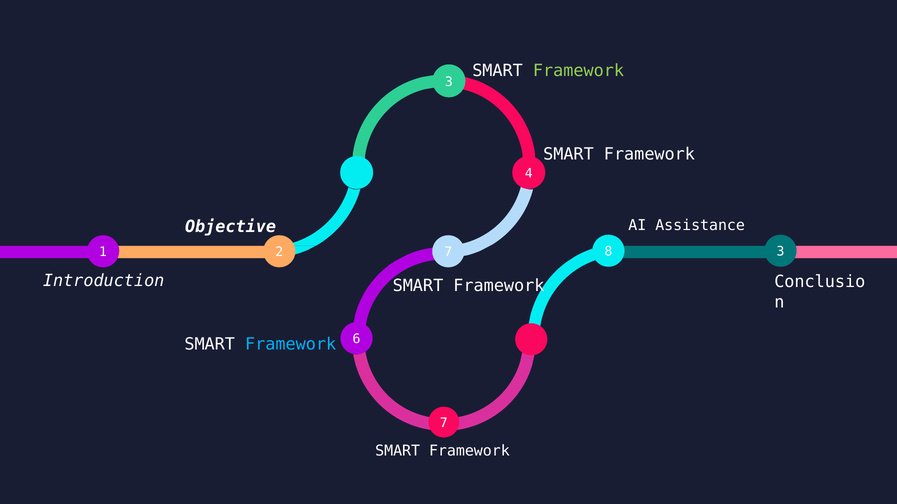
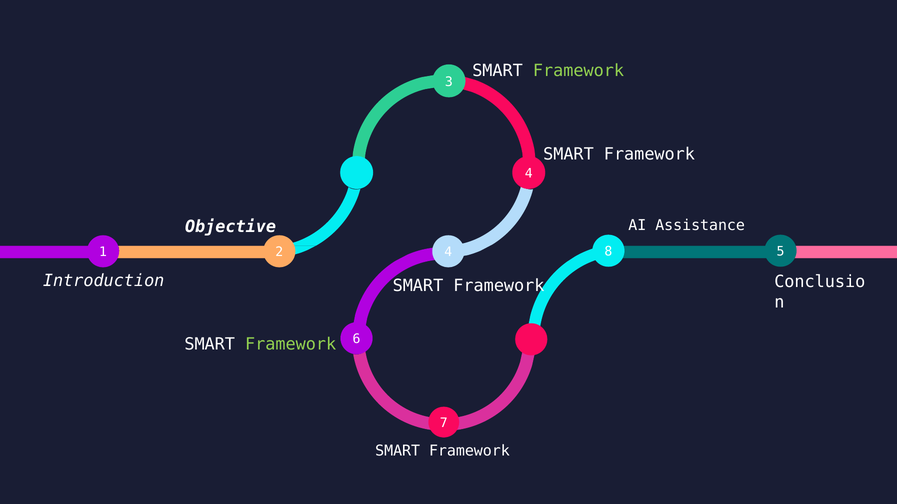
8 3: 3 -> 5 (780, 252)
1 7: 7 -> 4 (448, 252)
Framework colour: light blue -> light green (291, 344)
